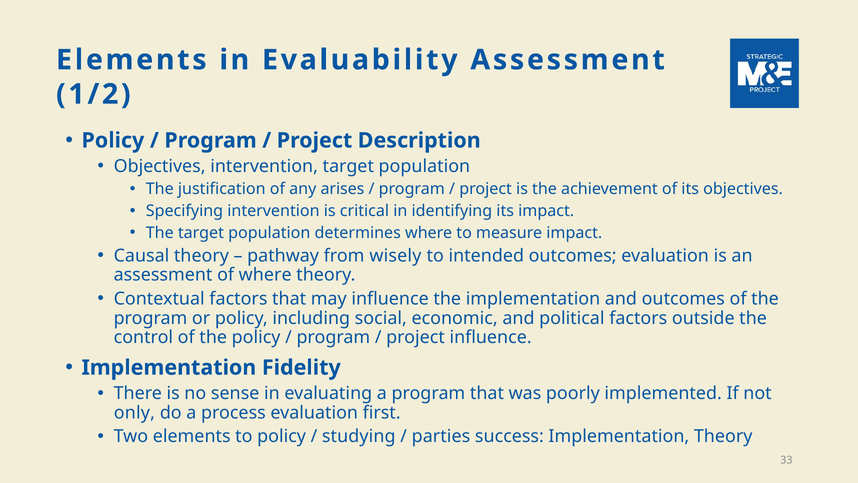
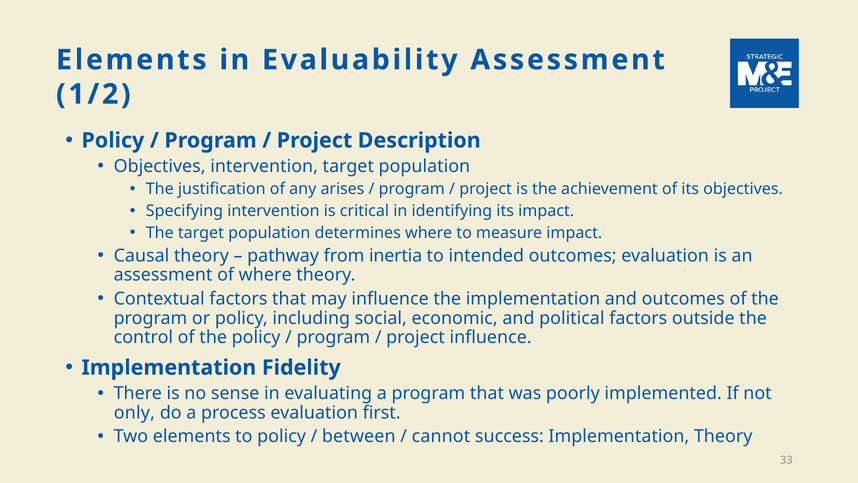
wisely: wisely -> inertia (396, 255)
studying: studying -> between (359, 436)
parties: parties -> cannot (441, 436)
